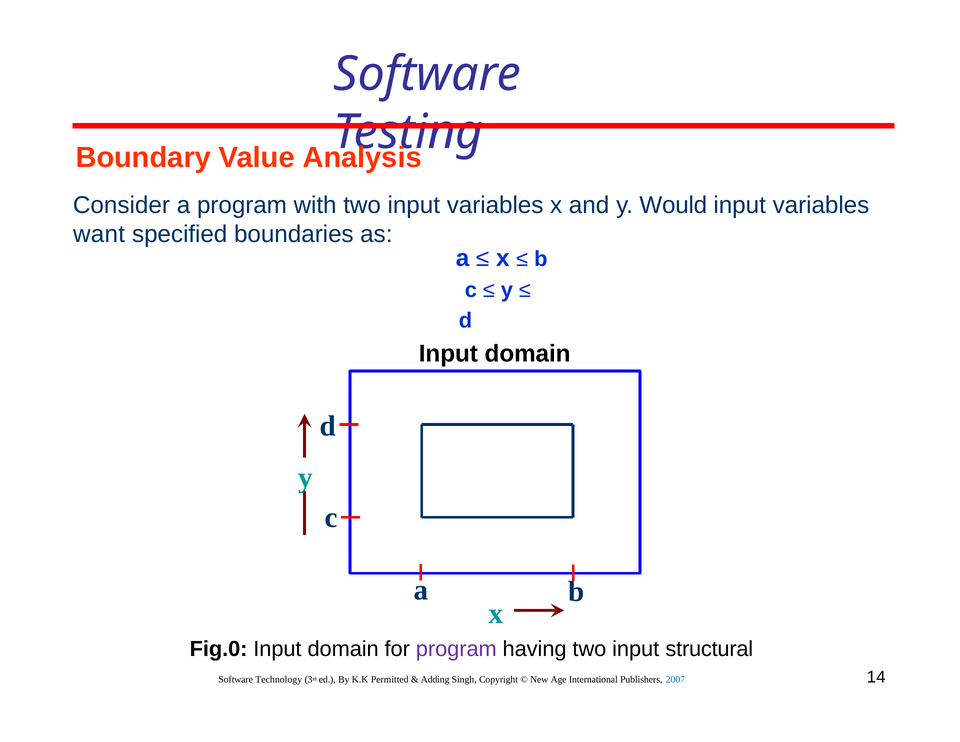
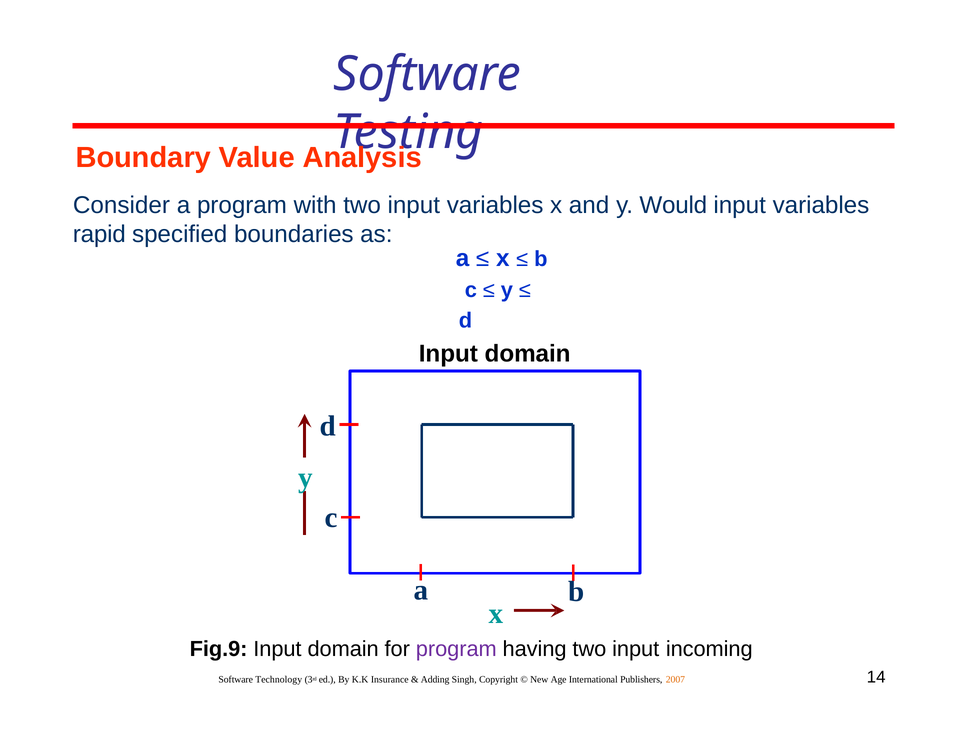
want: want -> rapid (99, 234)
Fig.0: Fig.0 -> Fig.9 (219, 649)
structural: structural -> incoming (709, 649)
Permitted: Permitted -> Insurance (390, 680)
2007 colour: blue -> orange (675, 680)
